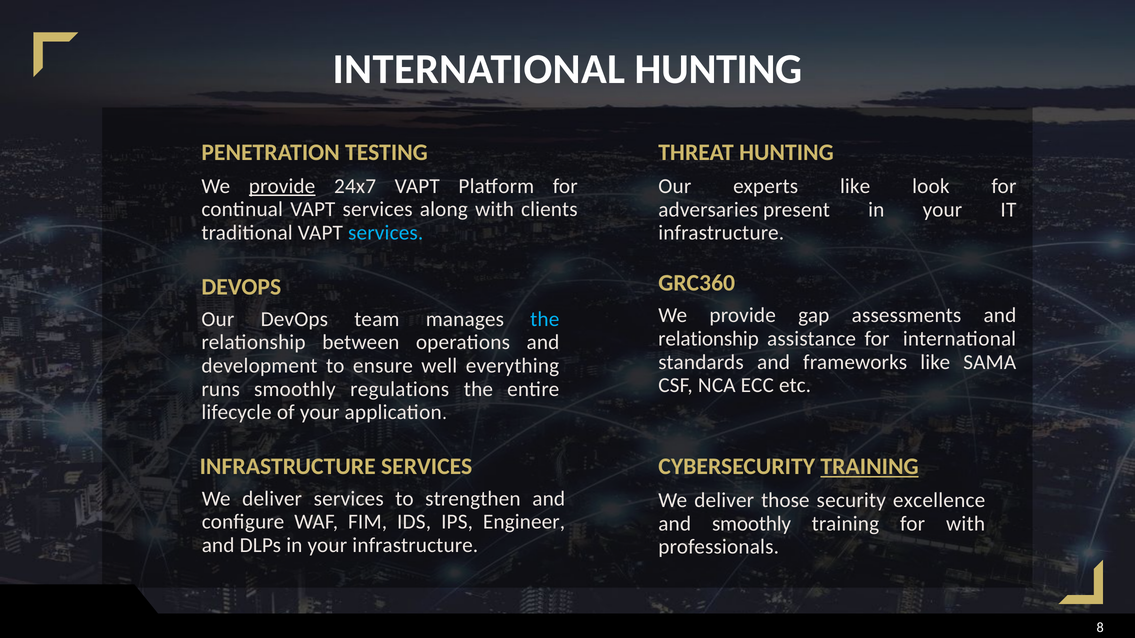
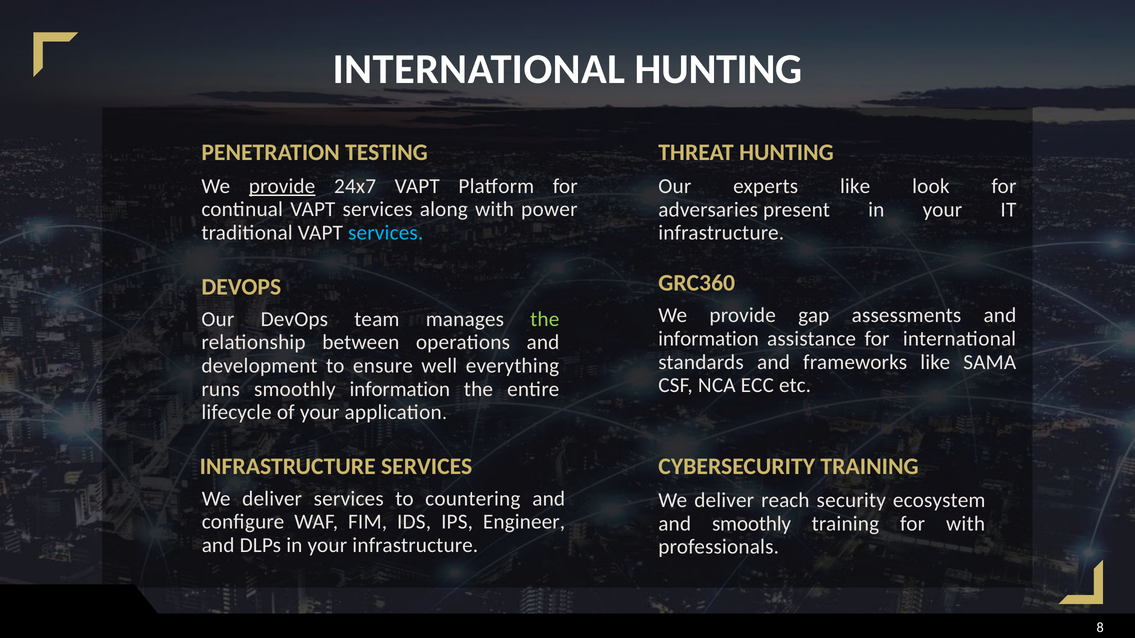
clients: clients -> power (549, 209)
the colour: light blue -> light green (545, 319)
relationship: relationship -> information (709, 339)
smoothly regulations: regulations -> information (400, 389)
TRAINING underline: present -> none (870, 467)
strengthen: strengthen -> countering (473, 499)
those: those -> reach (785, 501)
excellence: excellence -> ecosystem (939, 501)
